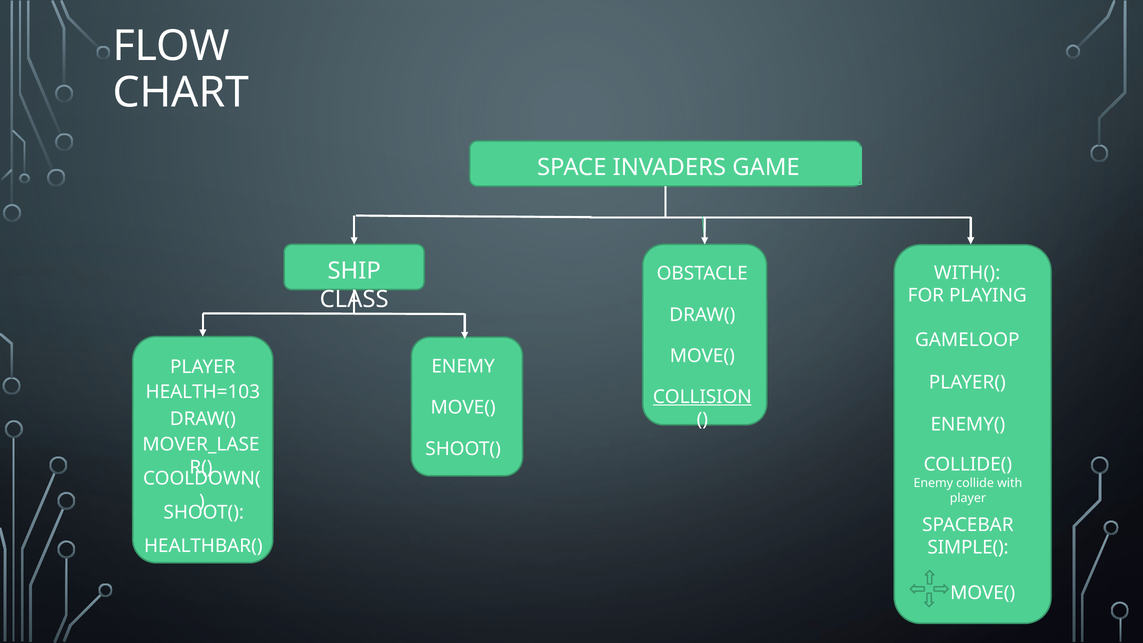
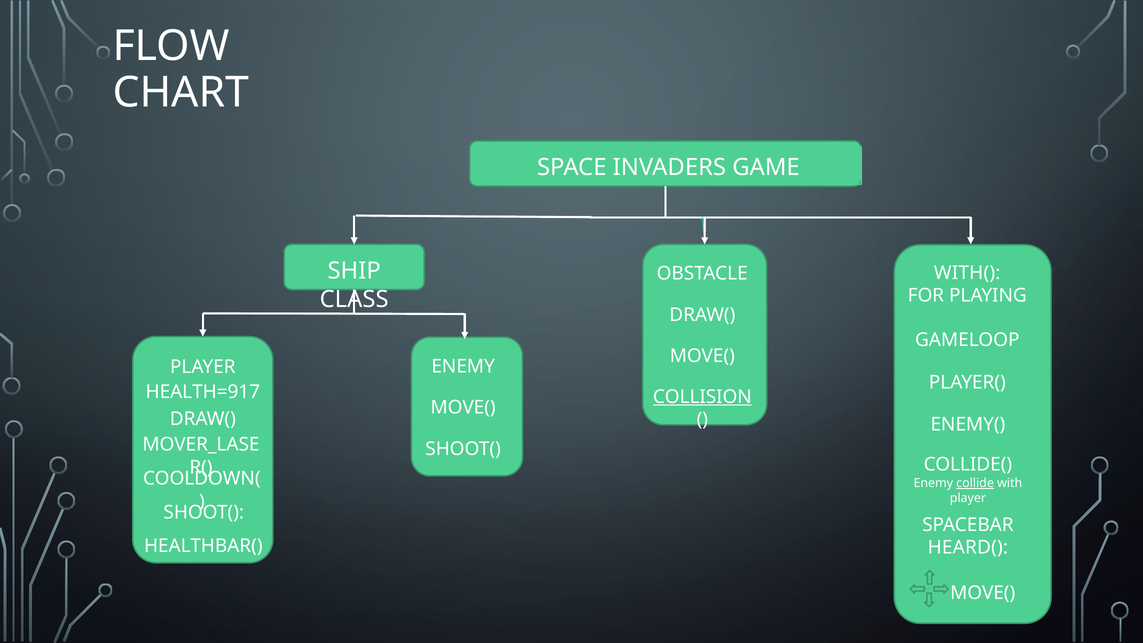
HEALTH=103: HEALTH=103 -> HEALTH=917 (203, 392)
collide underline: none -> present (975, 483)
SIMPLE(: SIMPLE( -> HEARD( (968, 548)
